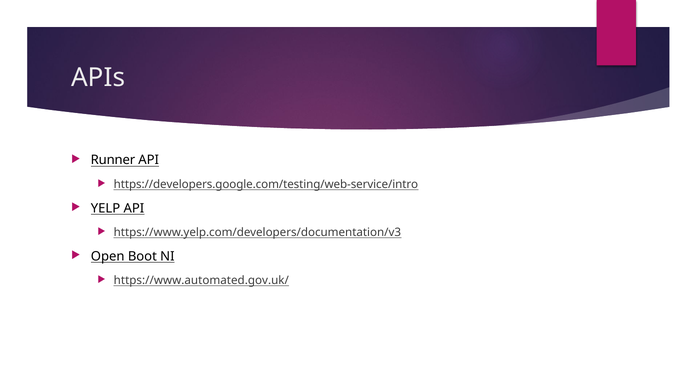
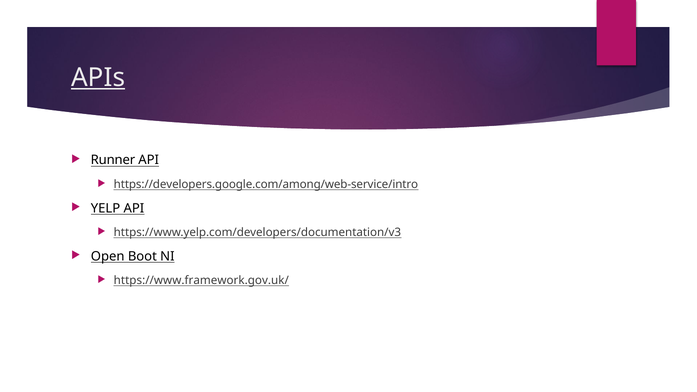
APIs underline: none -> present (98, 78)
https://developers.google.com/testing/web-service/intro: https://developers.google.com/testing/web-service/intro -> https://developers.google.com/among/web-service/intro (266, 184)
https://www.automated.gov.uk/: https://www.automated.gov.uk/ -> https://www.framework.gov.uk/ (201, 280)
